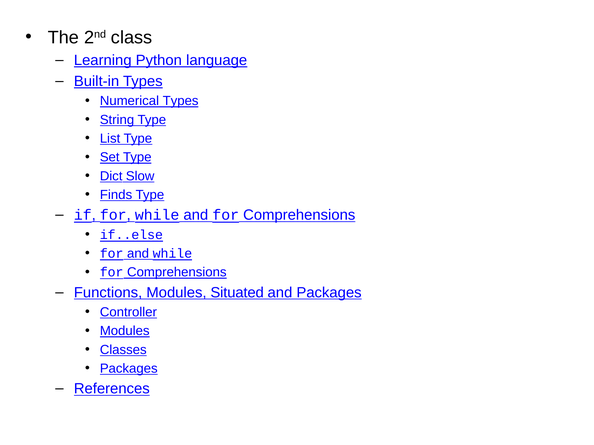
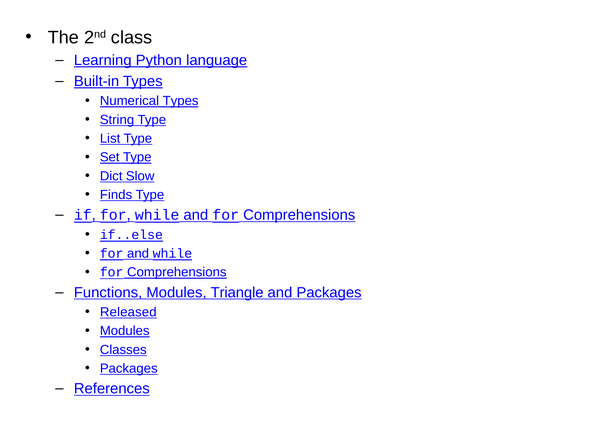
Situated: Situated -> Triangle (237, 293)
Controller: Controller -> Released (128, 313)
